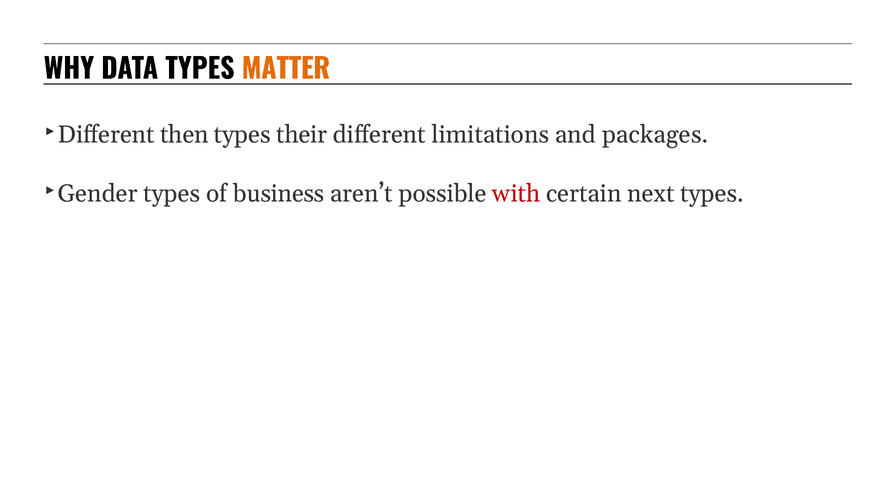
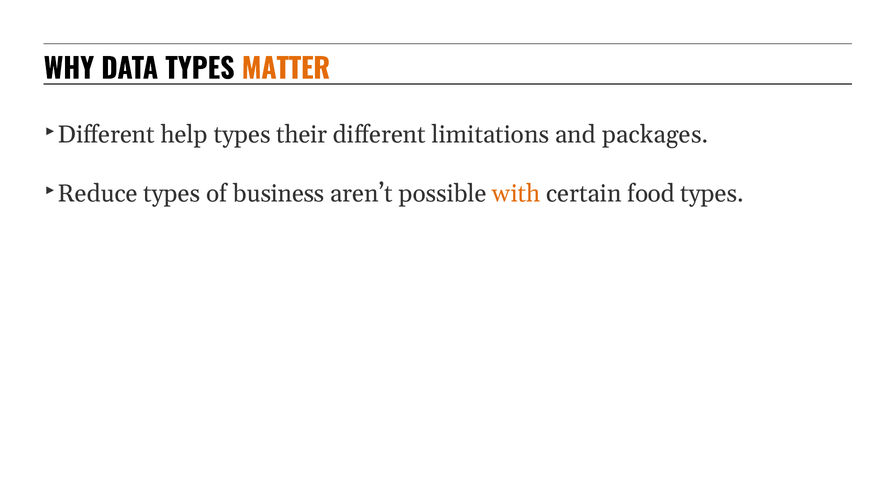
then: then -> help (184, 135)
Gender: Gender -> Reduce (98, 194)
with colour: red -> orange (516, 194)
next: next -> food (651, 194)
